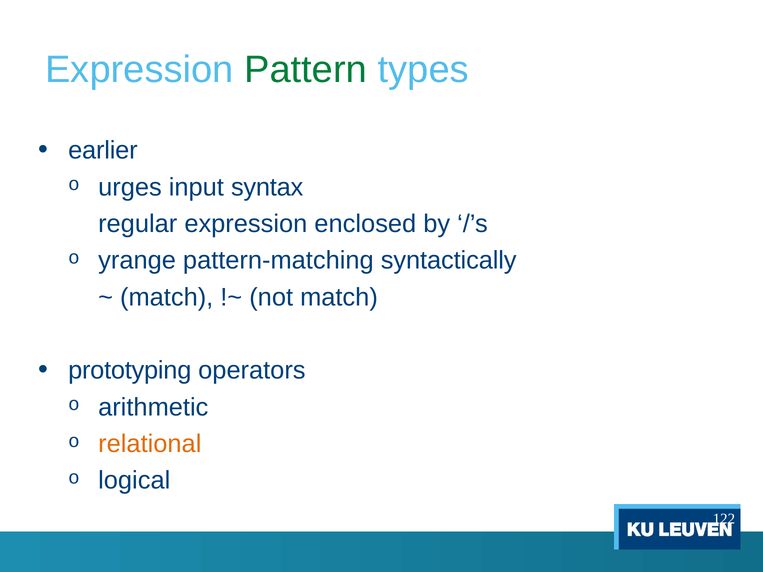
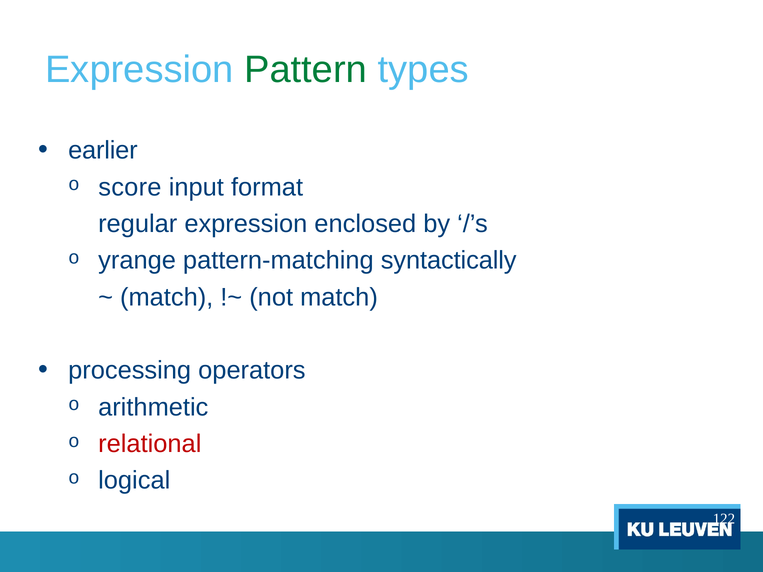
urges: urges -> score (130, 187)
syntax: syntax -> format (267, 187)
prototyping: prototyping -> processing (130, 371)
relational colour: orange -> red (150, 444)
